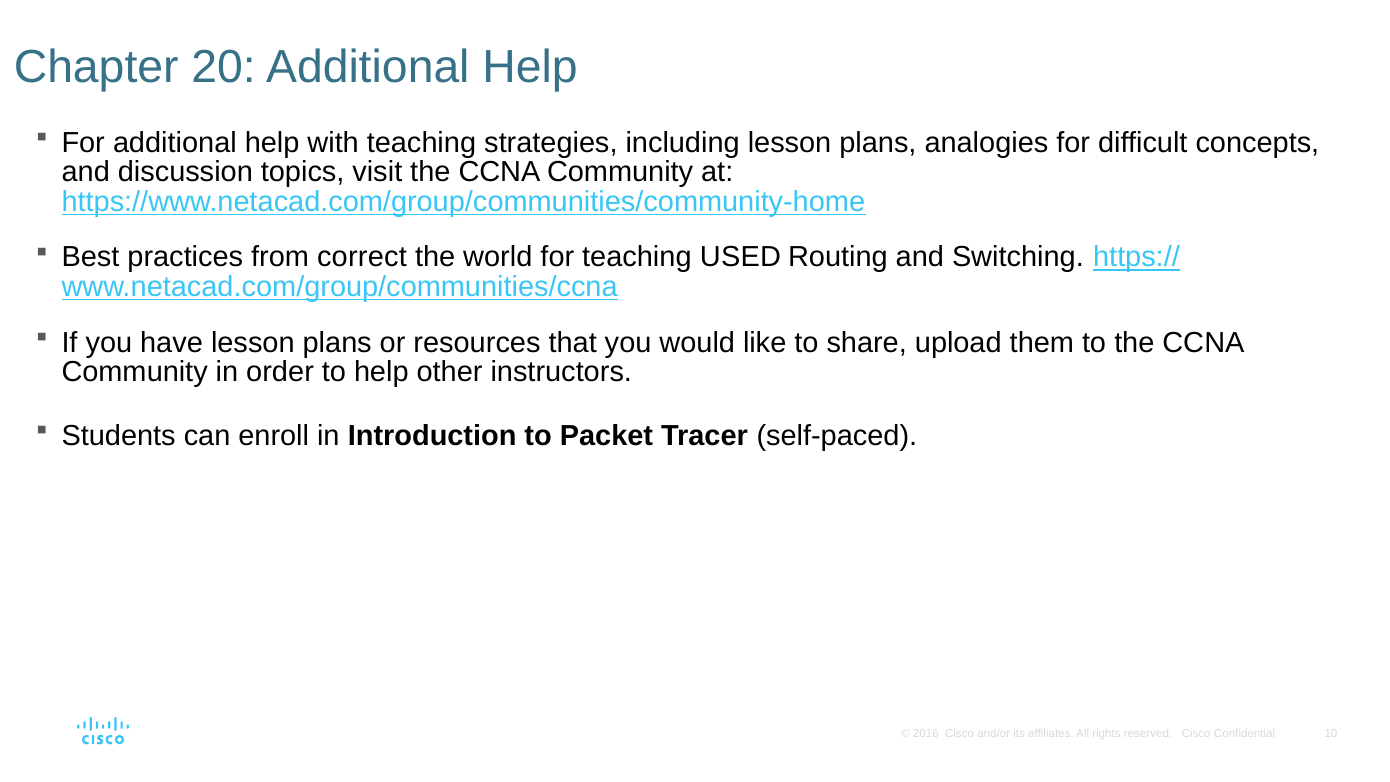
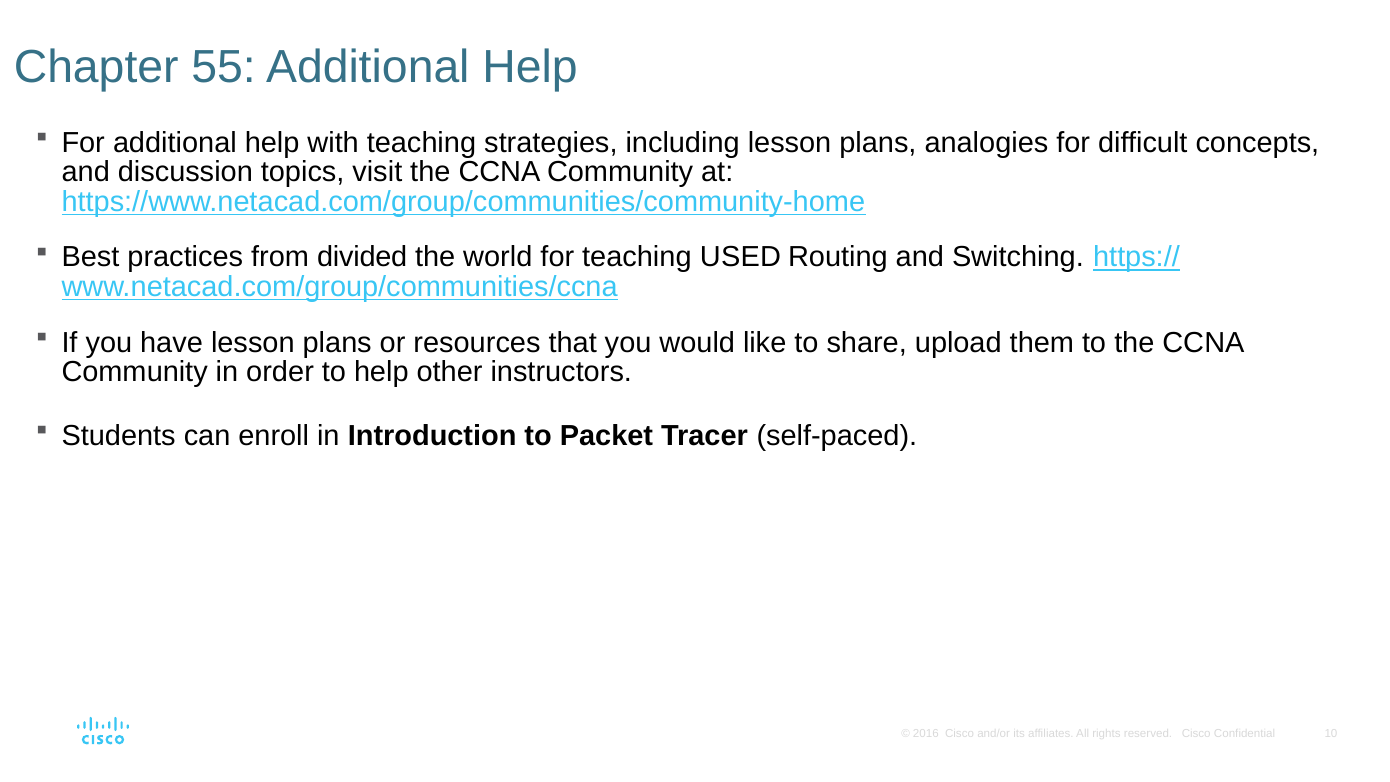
20: 20 -> 55 (224, 67)
correct: correct -> divided (362, 257)
